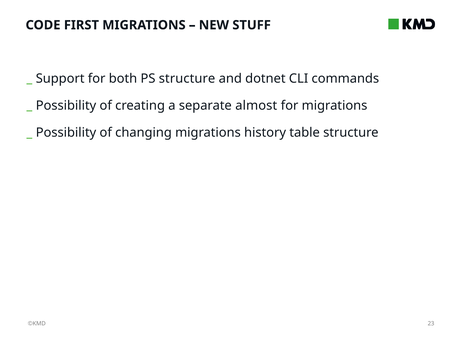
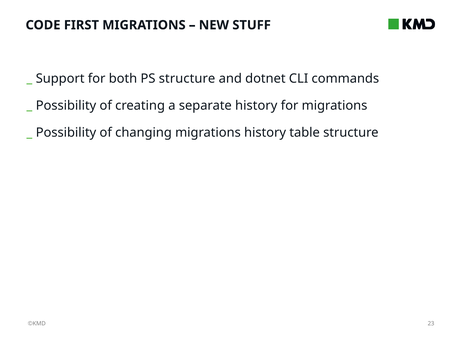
separate almost: almost -> history (256, 106)
